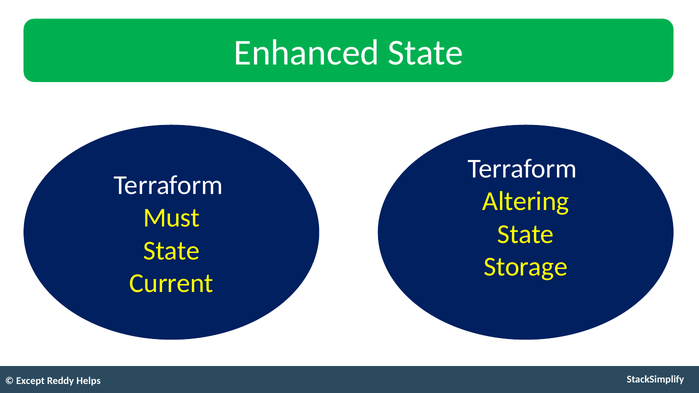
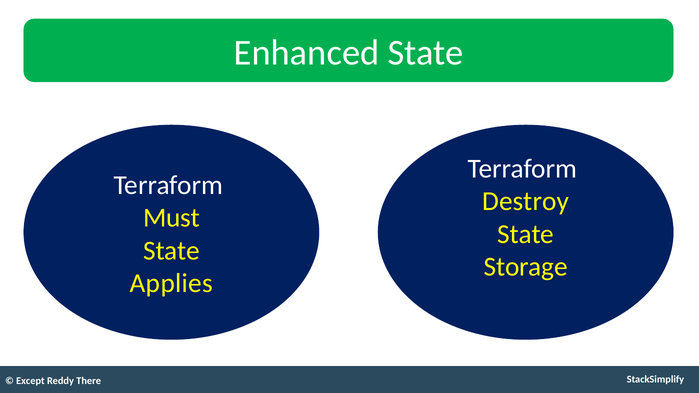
Altering: Altering -> Destroy (526, 201)
Current: Current -> Applies (171, 283)
Helps: Helps -> There (89, 381)
